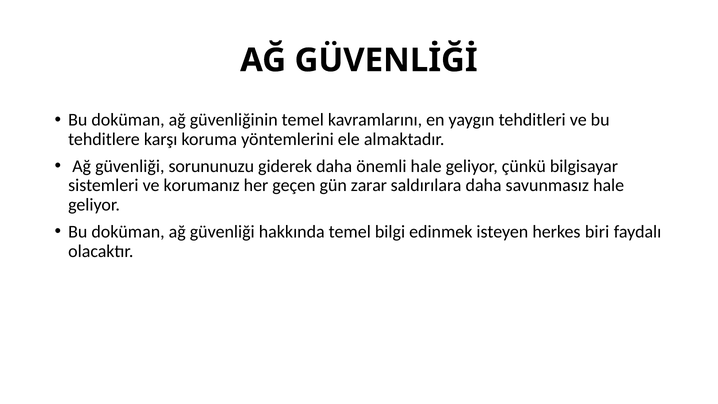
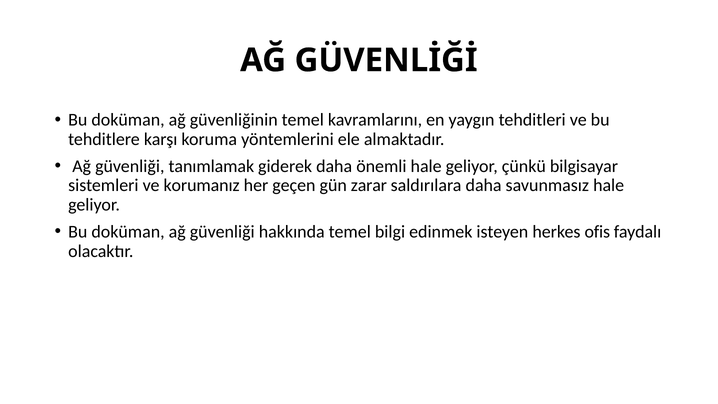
sorununuzu: sorununuzu -> tanımlamak (211, 166)
biri: biri -> ofis (597, 232)
